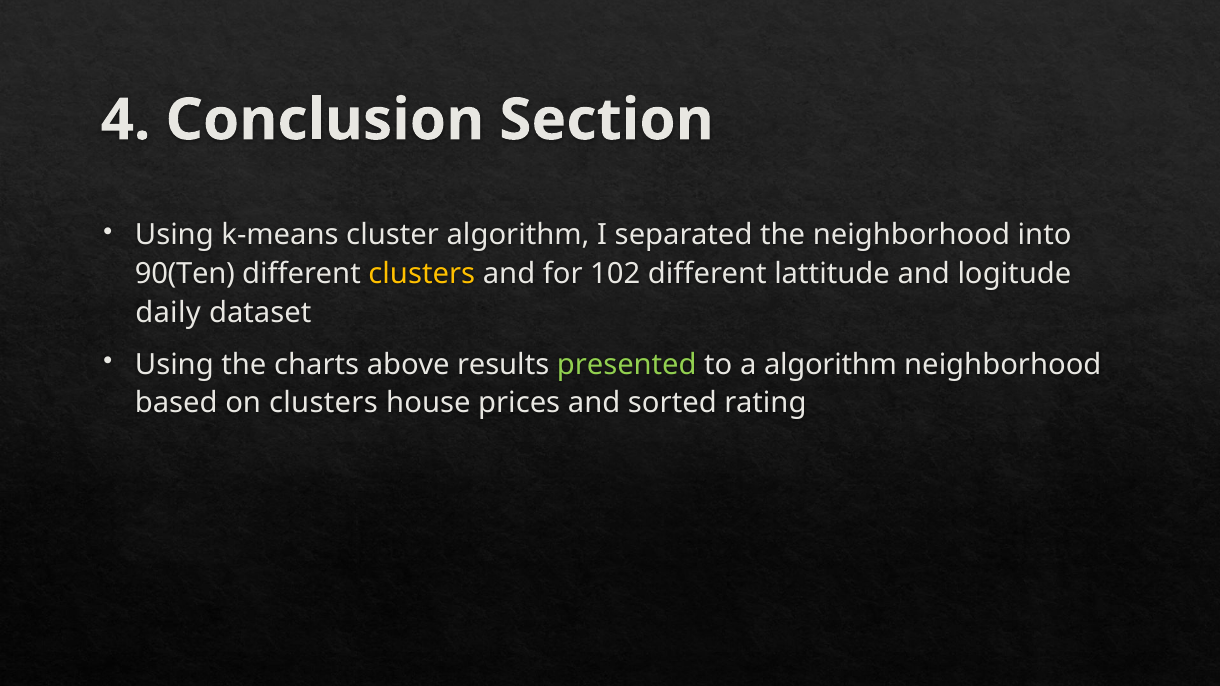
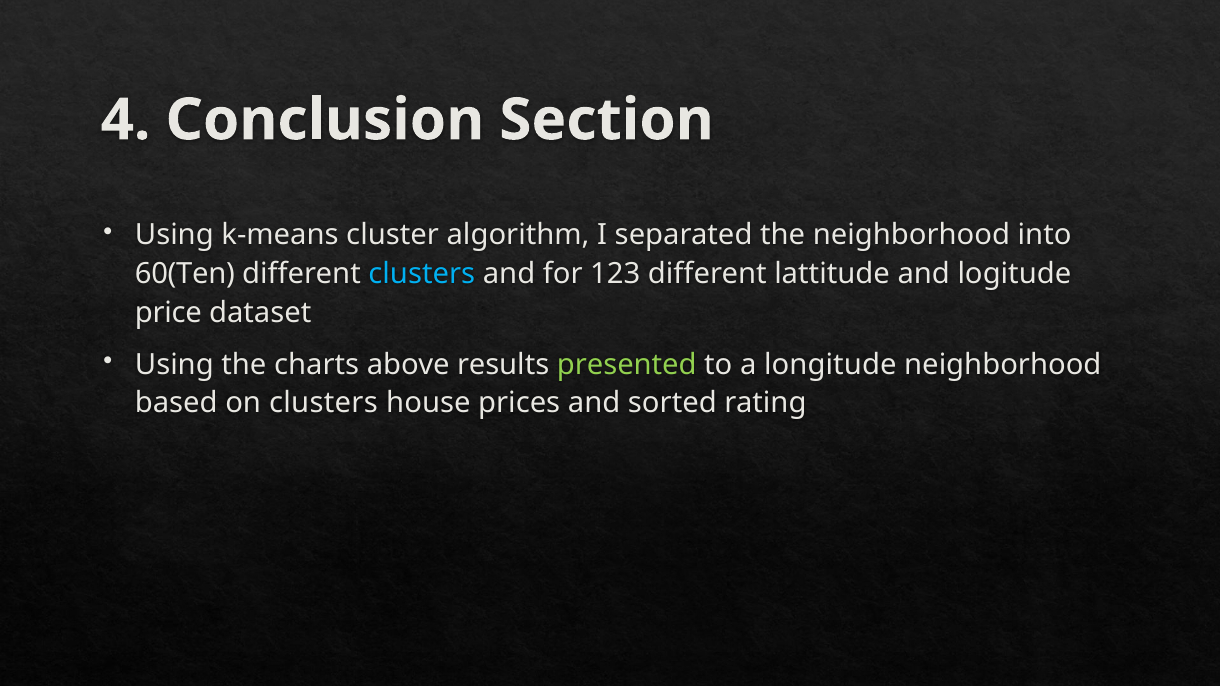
90(Ten: 90(Ten -> 60(Ten (185, 274)
clusters colour: yellow -> light blue (422, 274)
102: 102 -> 123 (615, 274)
daily: daily -> price (168, 313)
a algorithm: algorithm -> longitude (830, 365)
